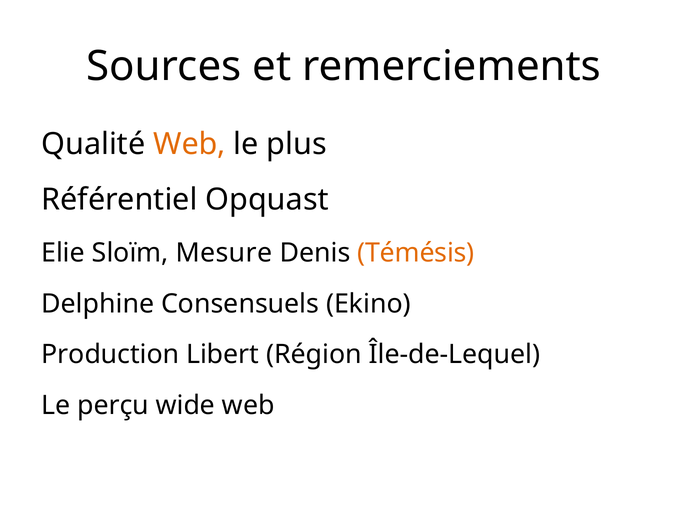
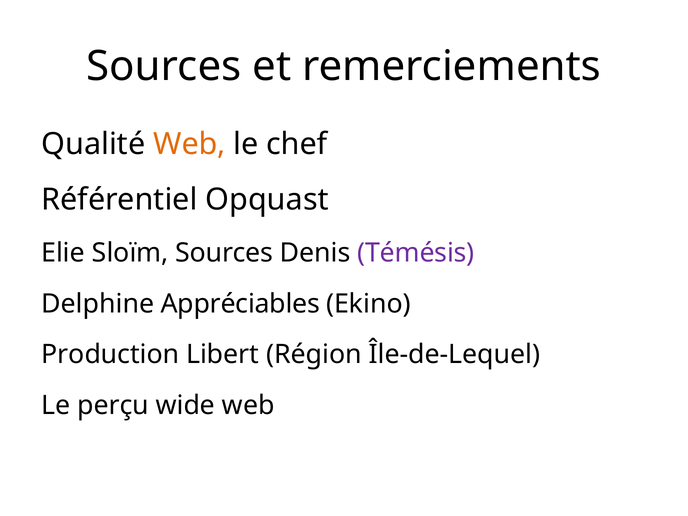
plus: plus -> chef (297, 144)
Sloïm Mesure: Mesure -> Sources (224, 253)
Témésis colour: orange -> purple (416, 253)
Consensuels: Consensuels -> Appréciables (240, 304)
